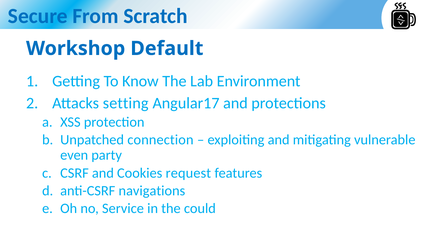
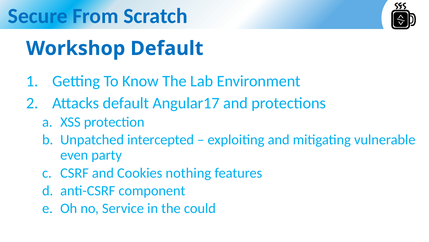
Attacks setting: setting -> default (126, 103)
connection: connection -> intercepted (161, 139)
request: request -> nothing (188, 172)
navigations: navigations -> component (152, 190)
